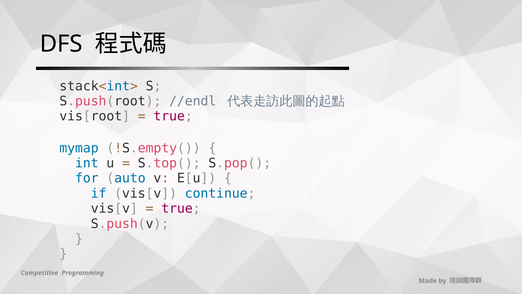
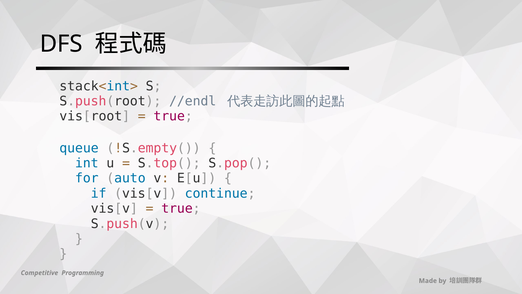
mymap: mymap -> queue (79, 148)
